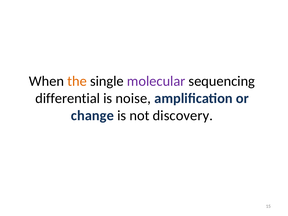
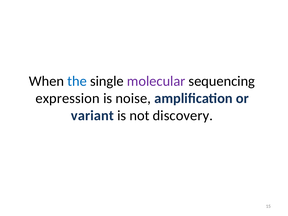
the colour: orange -> blue (77, 81)
differential: differential -> expression (68, 98)
change: change -> variant (92, 116)
